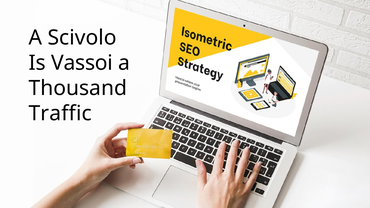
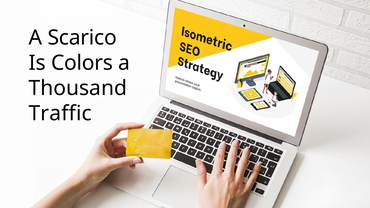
Scivolo: Scivolo -> Scarico (82, 38)
Vassoi: Vassoi -> Colors (82, 63)
